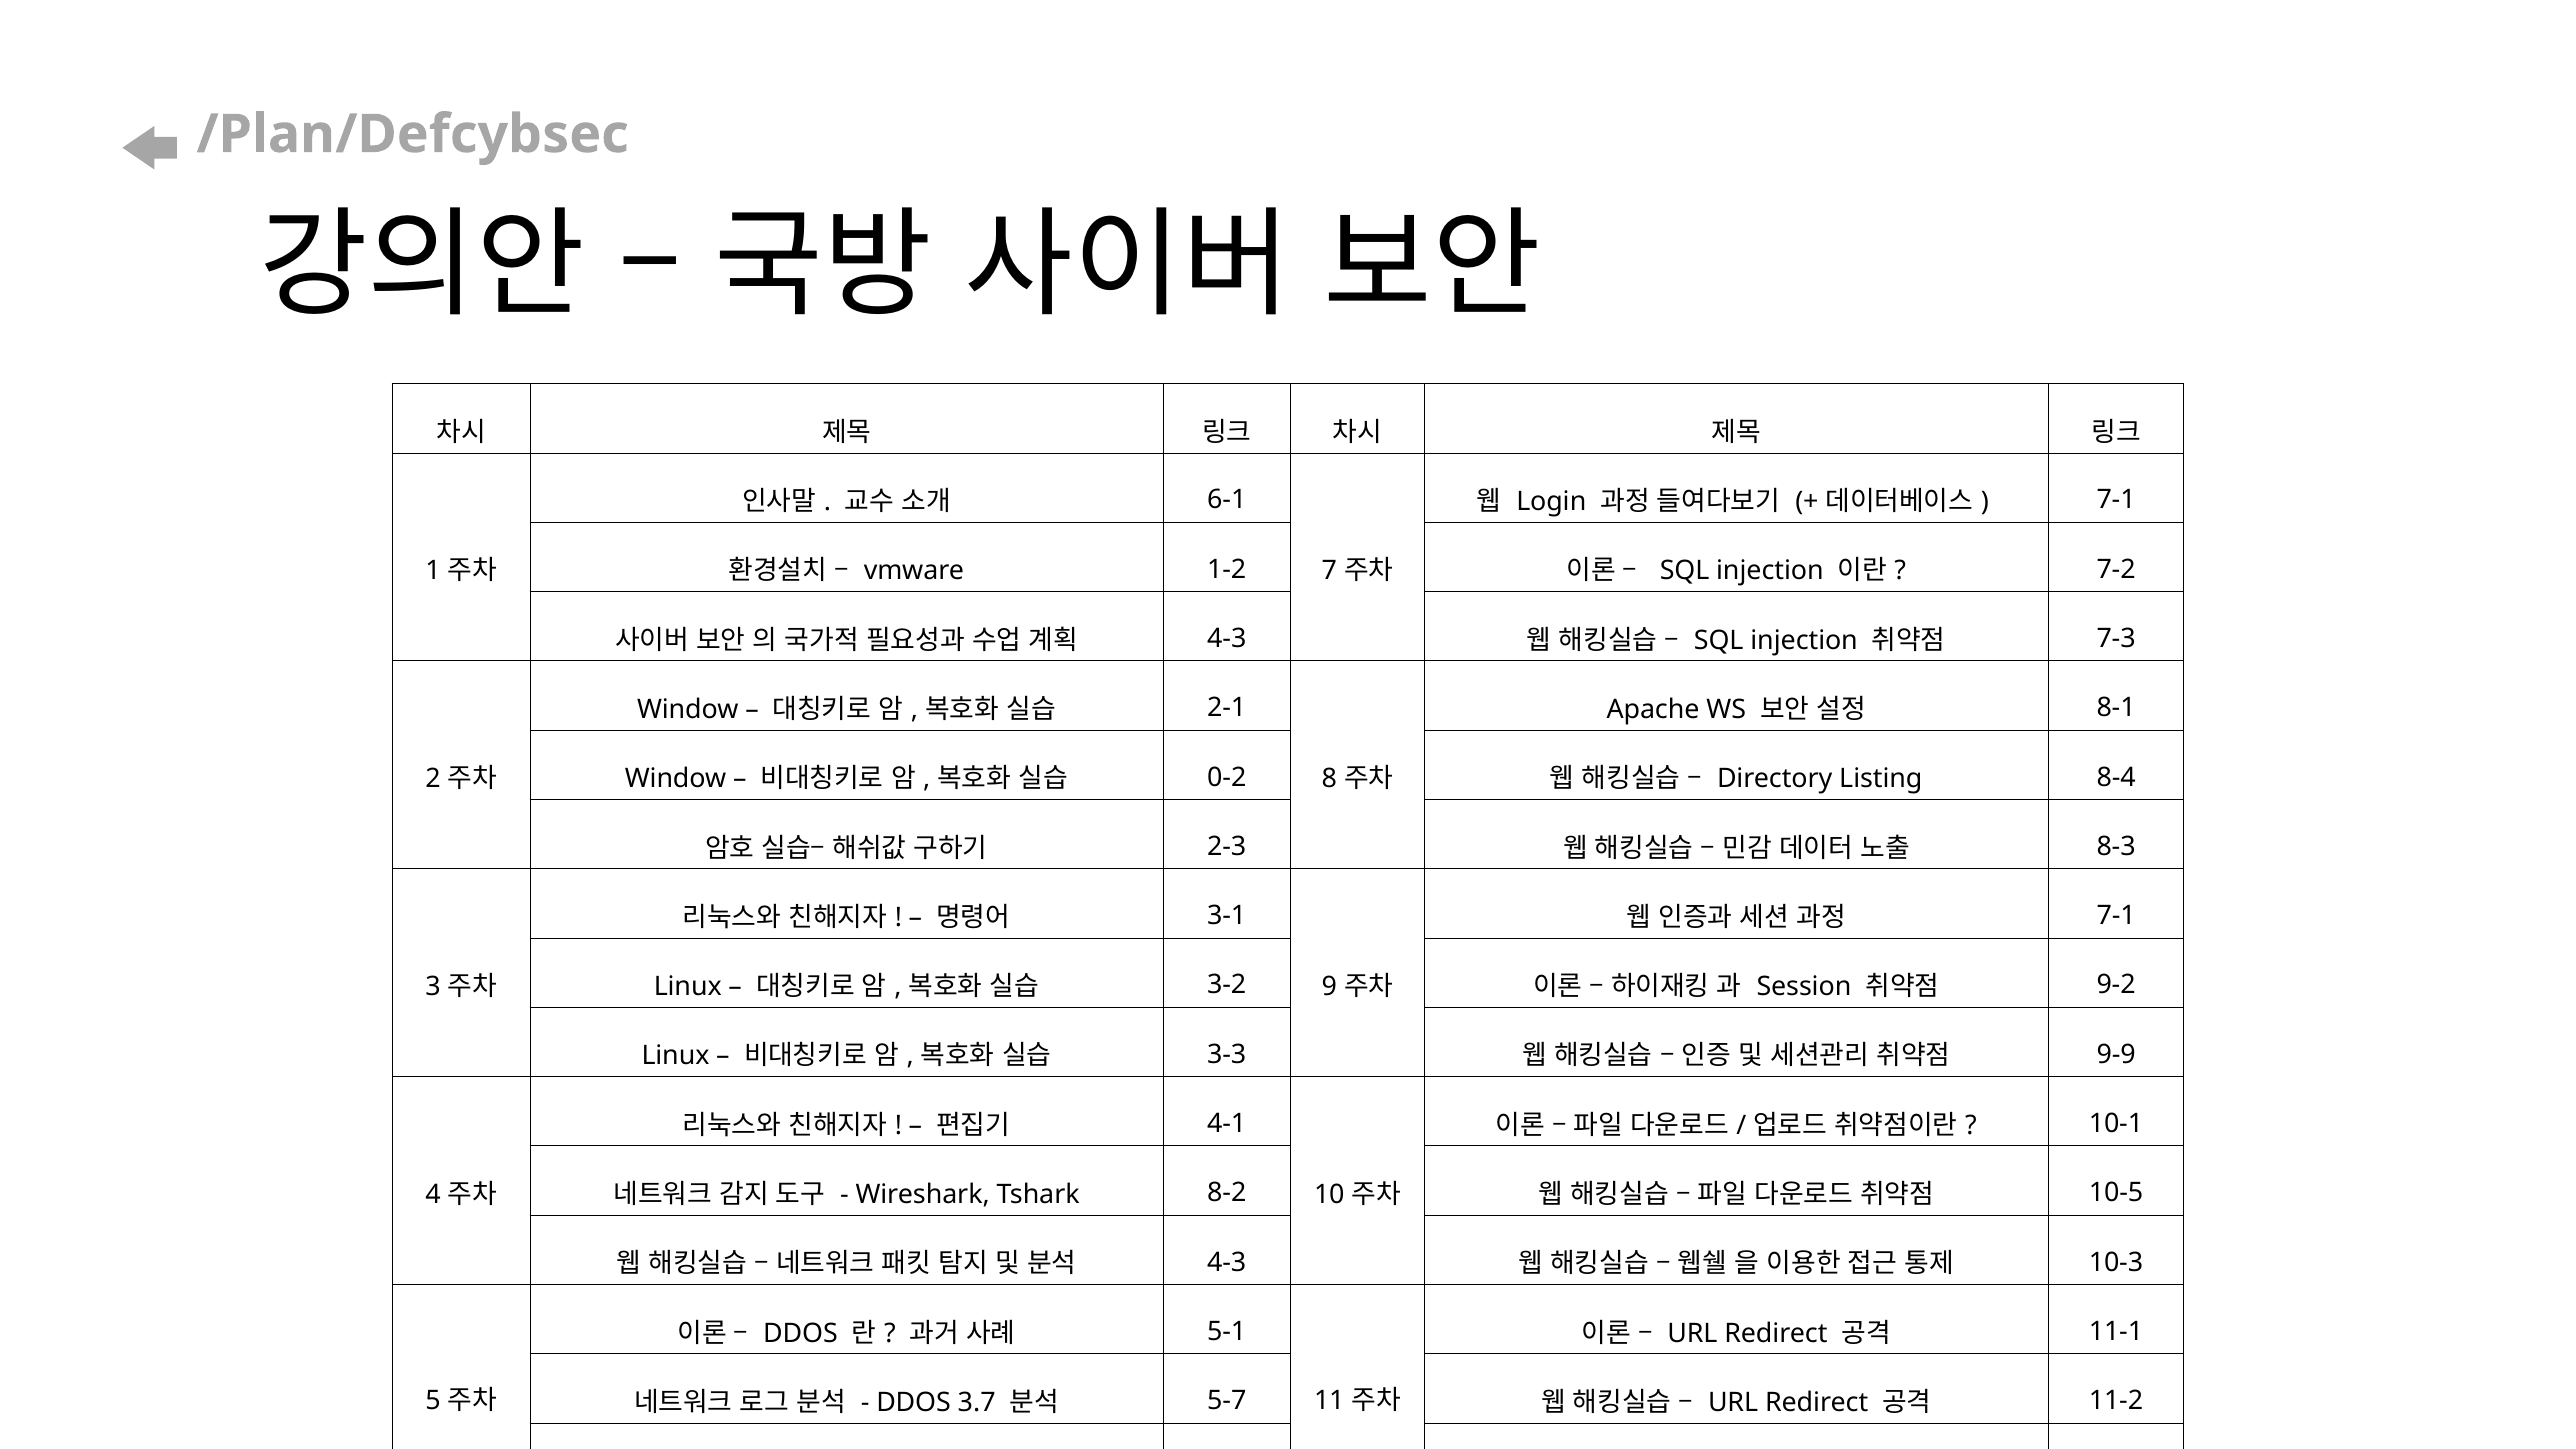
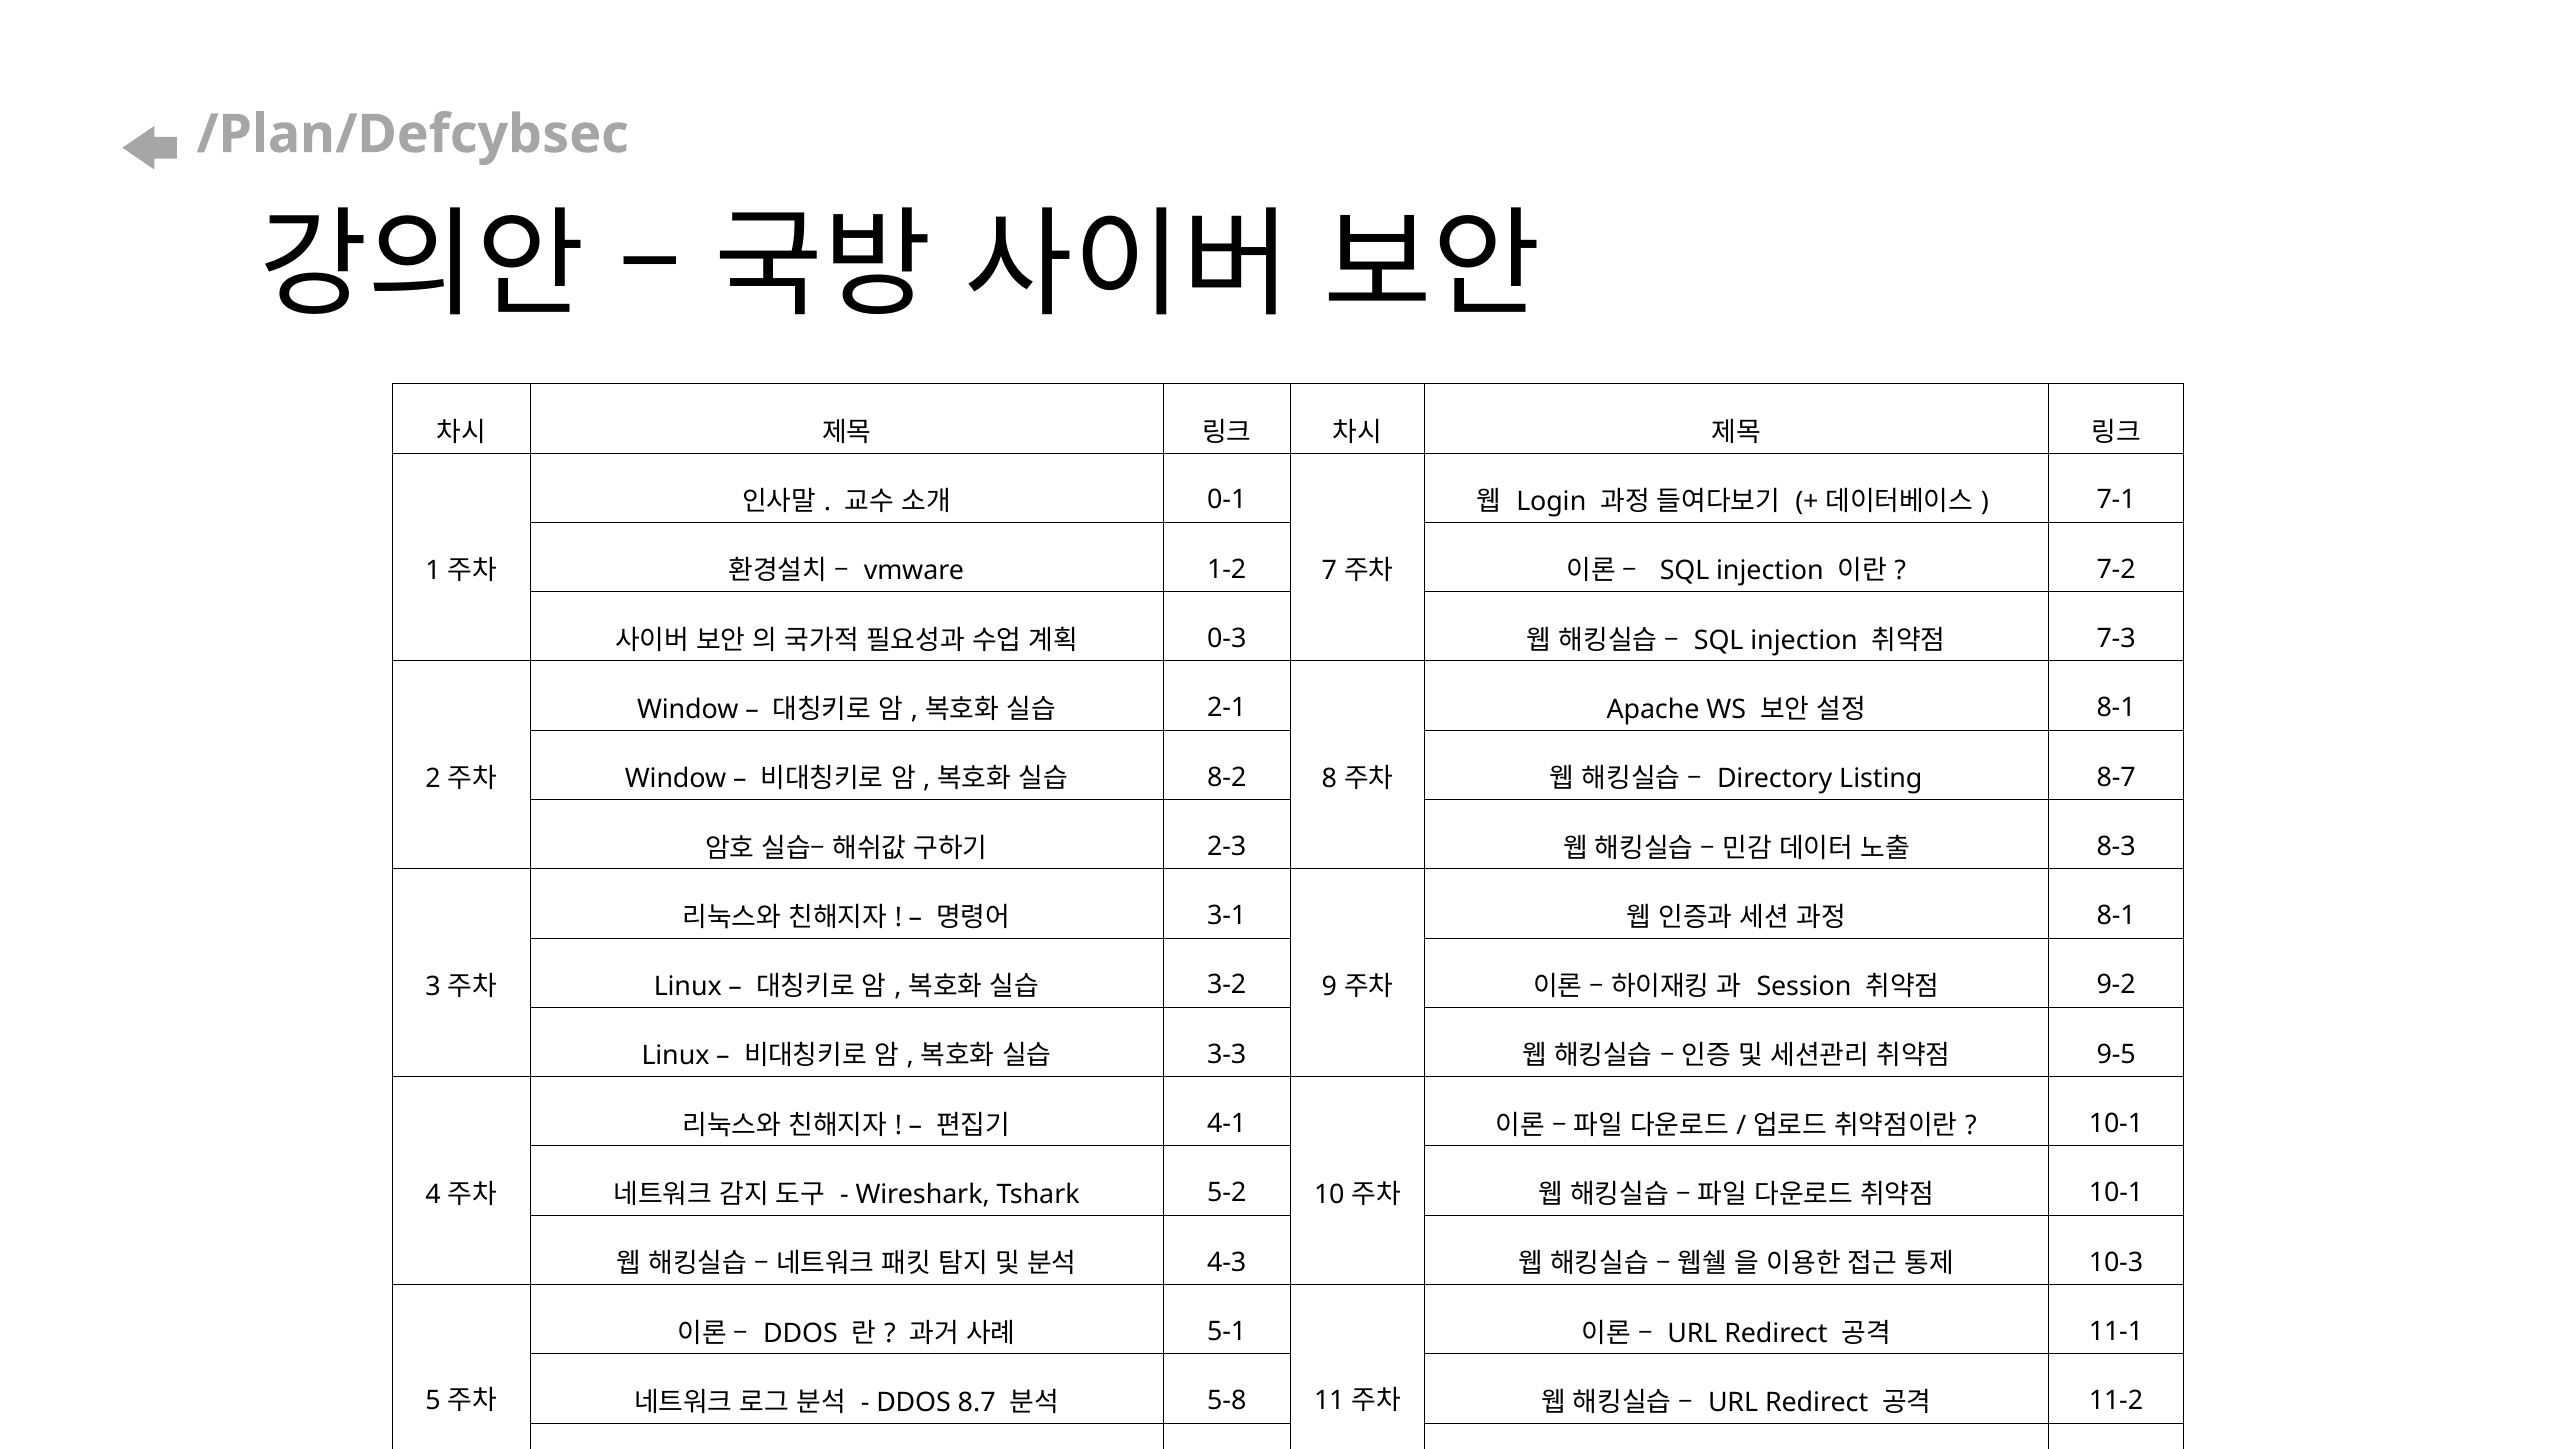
6-1: 6-1 -> 0-1 (1227, 500)
4-3: 4-3 -> 0-3 (1227, 639)
0-2: 0-2 -> 8-2 (1227, 777)
8-4: 8-4 -> 8-7 (2116, 777)
7-1: 7-1 -> 8-1 (2116, 916)
9-9: 9-9 -> 9-5 (2116, 1054)
8-2: 8-2 -> 5-2 (1227, 1193)
10-5: 10-5 -> 10-1 (2116, 1193)
3.7: 3.7 -> 8.7 (977, 1403)
5-7: 5-7 -> 5-8 (1227, 1401)
